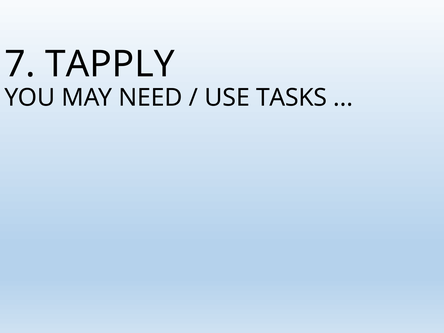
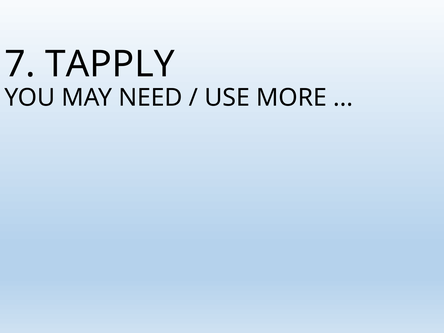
TASKS: TASKS -> MORE (292, 98)
